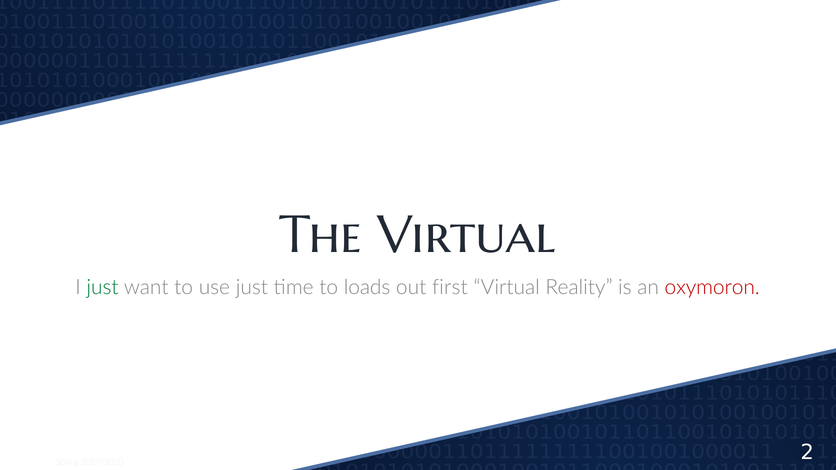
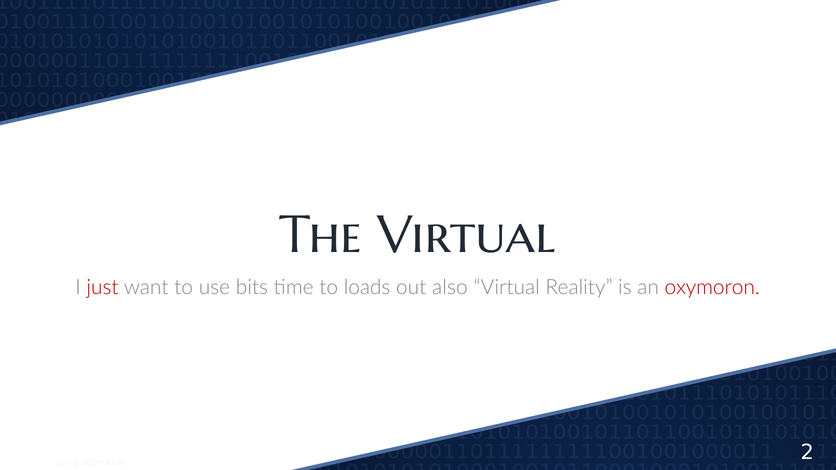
just colour: green -> red (103, 287)
use just: just -> bits (252, 287)
first: first -> also (450, 287)
